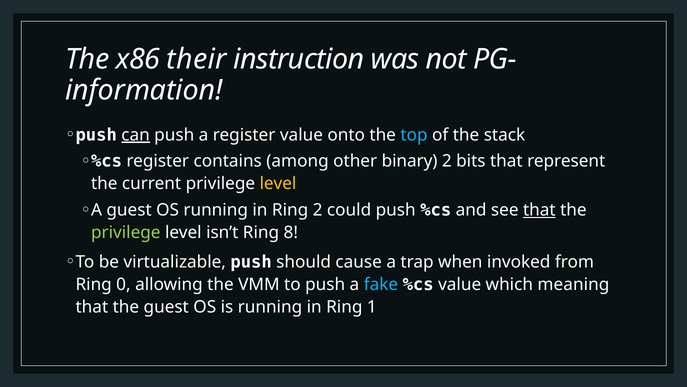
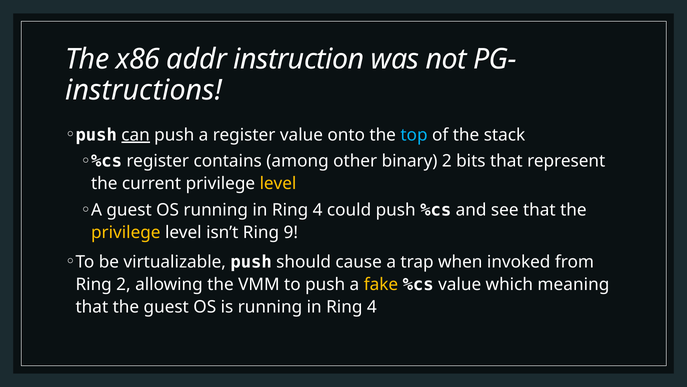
their: their -> addr (197, 59)
information: information -> instructions (144, 90)
2: 2 -> 4 (318, 210)
that underline: present -> none (539, 210)
privilege colour: light green -> yellow (126, 232)
8: 8 -> 9 (291, 232)
Ring 0: 0 -> 2 (123, 284)
fake colour: light blue -> yellow (381, 284)
1: 1 -> 4 (372, 307)
